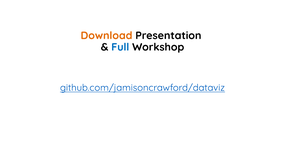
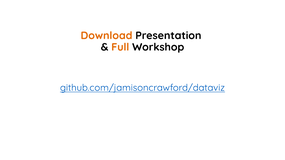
Full colour: blue -> orange (120, 47)
